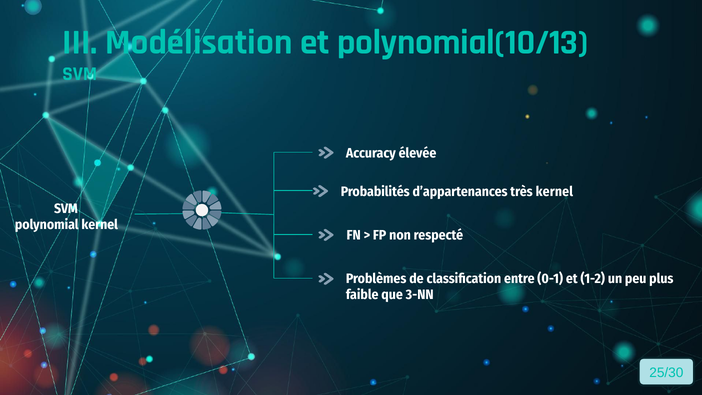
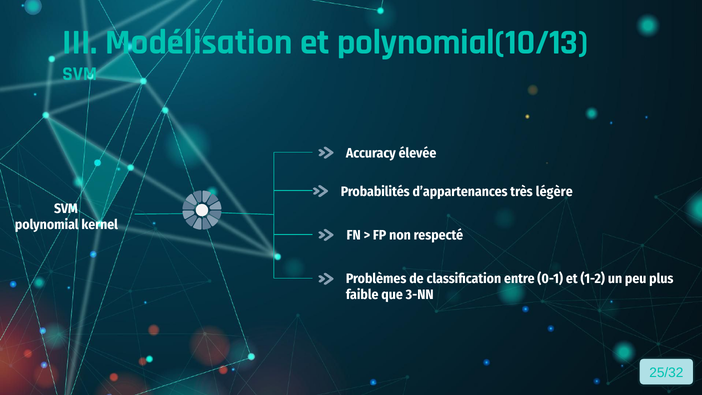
très kernel: kernel -> légère (554, 192)
25/30: 25/30 -> 25/32 (666, 372)
